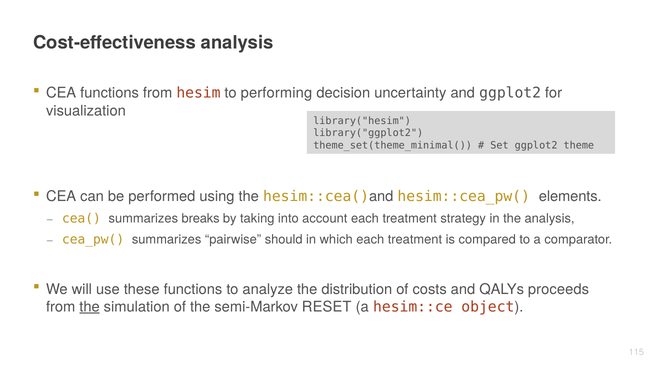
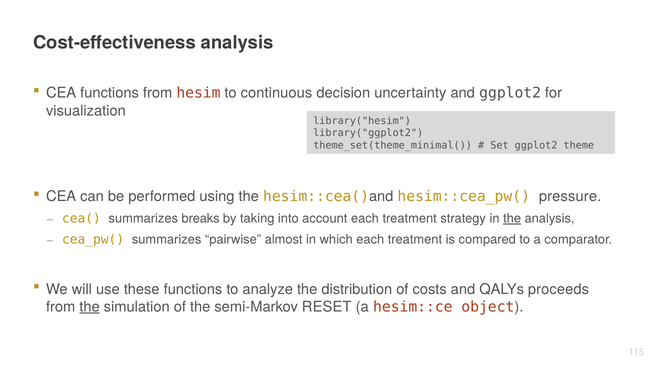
performing: performing -> continuous (276, 93)
elements: elements -> pressure (570, 197)
the underline: none -> present (512, 219)
should: should -> almost (284, 240)
